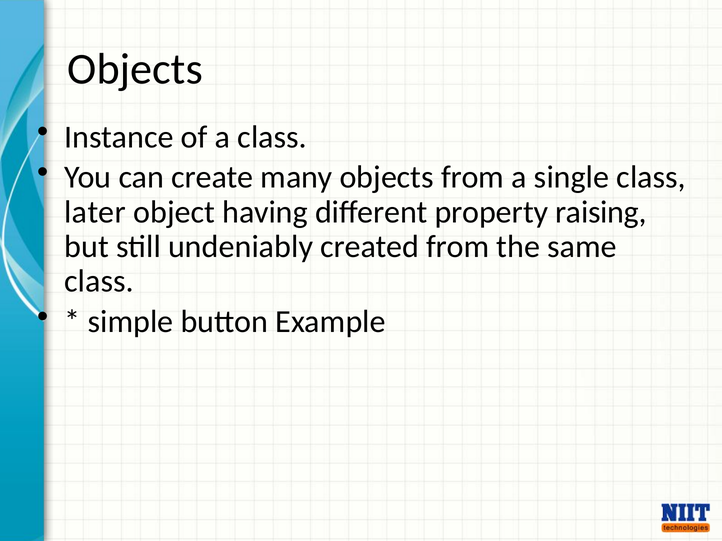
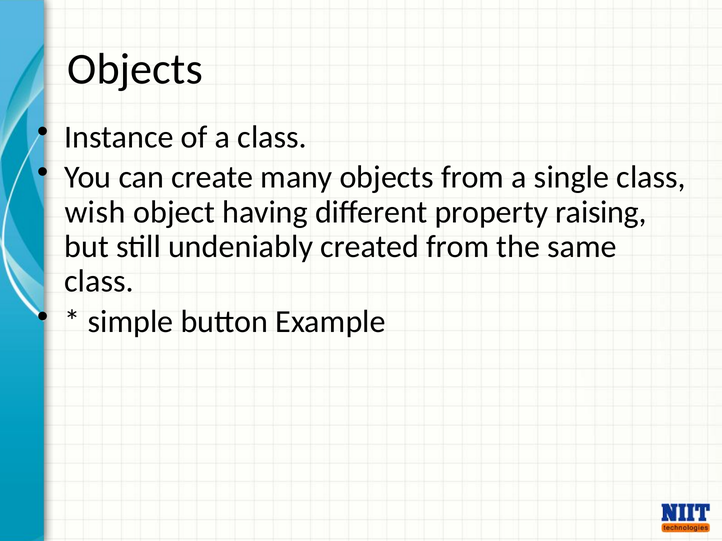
later: later -> wish (95, 212)
